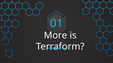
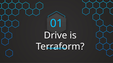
More: More -> Drive (56, 36)
